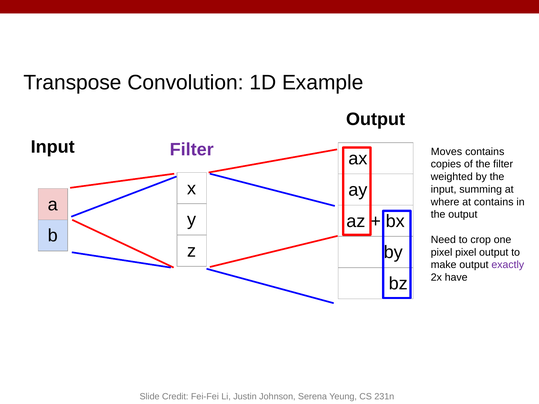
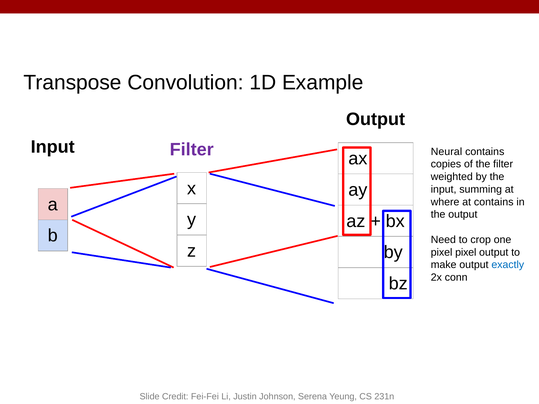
Moves: Moves -> Neural (446, 152)
exactly colour: purple -> blue (508, 265)
have: have -> conn (456, 278)
